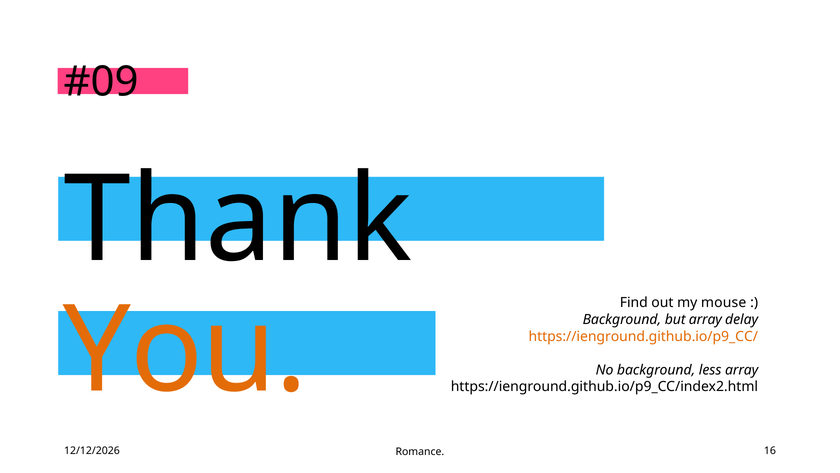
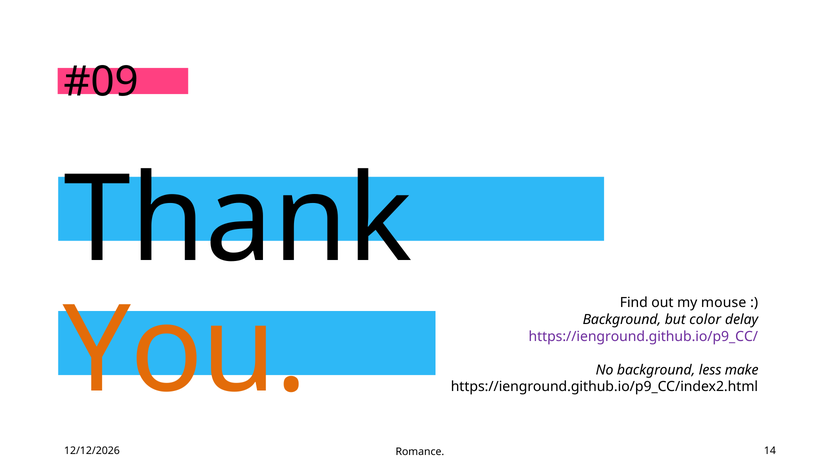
but array: array -> color (705, 319)
https://ienground.github.io/p9_CC/ colour: orange -> purple (643, 336)
less array: array -> make (742, 370)
16: 16 -> 14 (770, 450)
